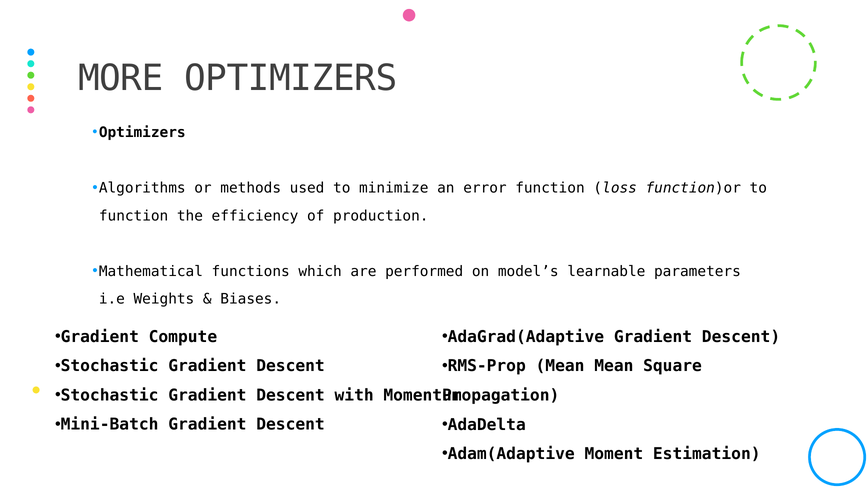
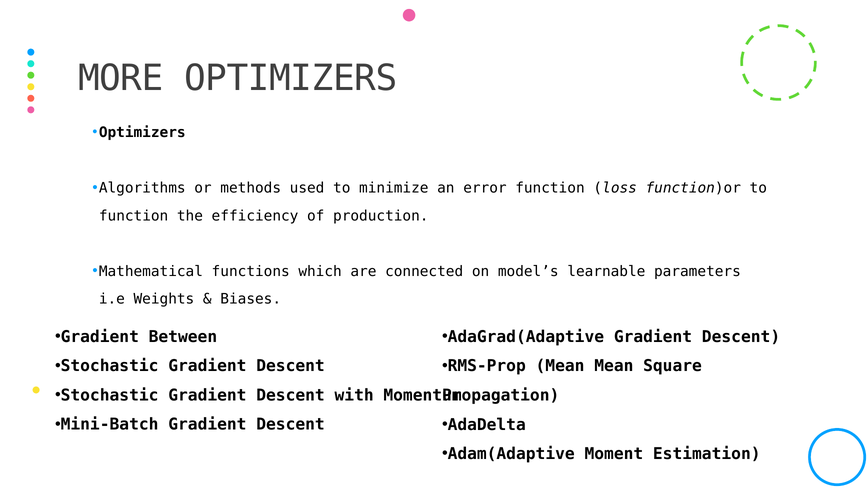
performed: performed -> connected (424, 271)
Compute: Compute -> Between (183, 337)
